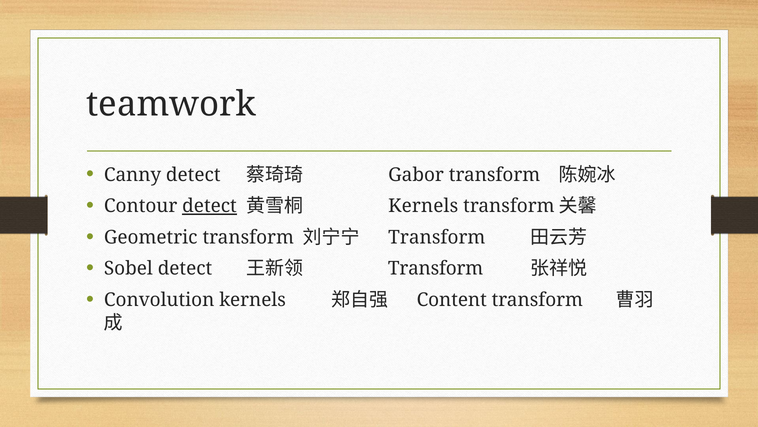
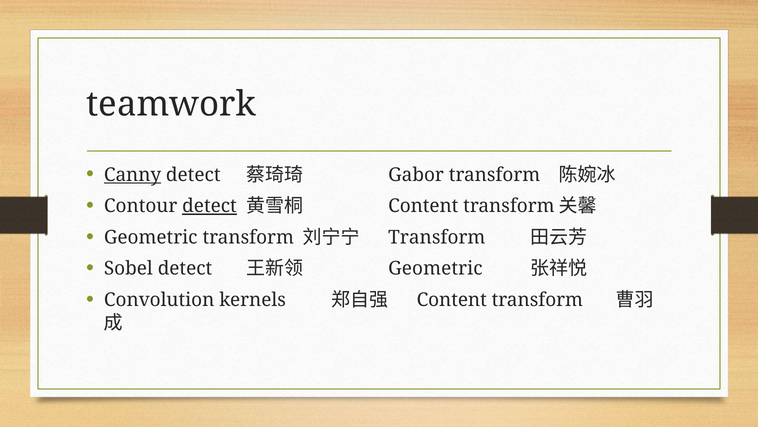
Canny underline: none -> present (133, 175)
Kernels: Kernels -> Content (423, 206)
Transform: Transform -> Geometric (435, 268)
